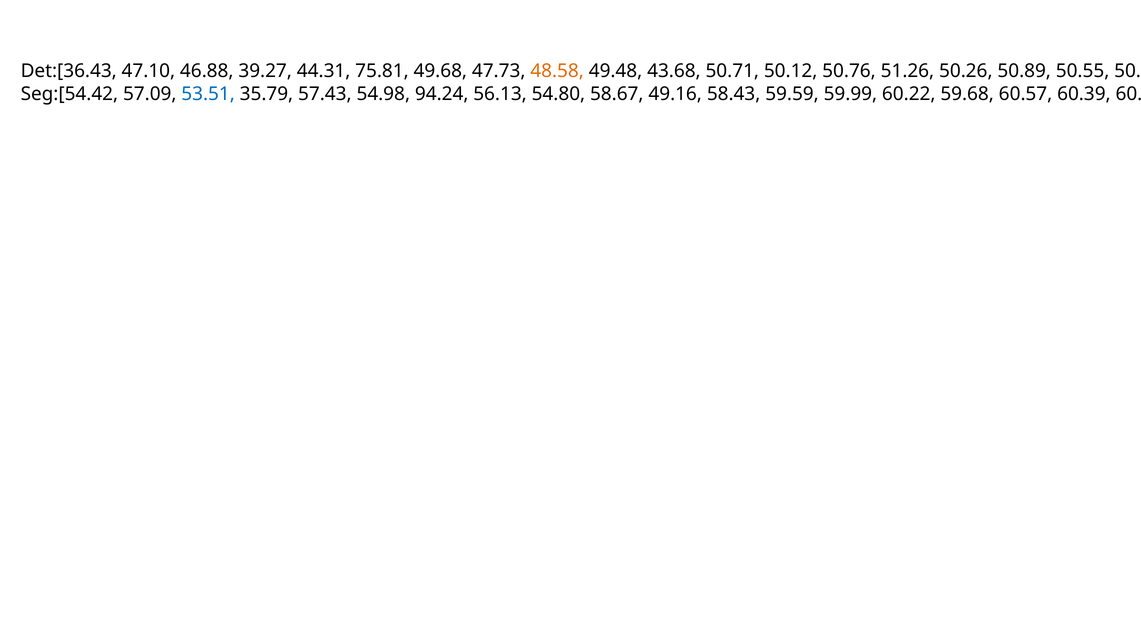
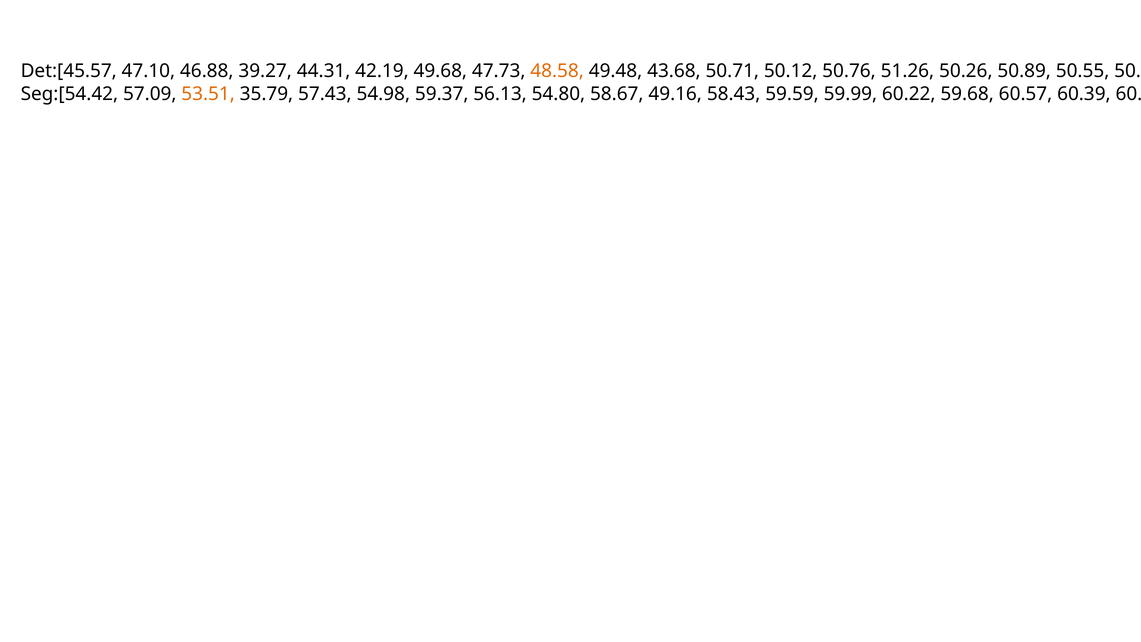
Det:[36.43: Det:[36.43 -> Det:[45.57 (69, 71)
75.81: 75.81 -> 42.19 (382, 71)
53.51 colour: blue -> orange (208, 94)
94.24: 94.24 -> 59.37 (442, 94)
